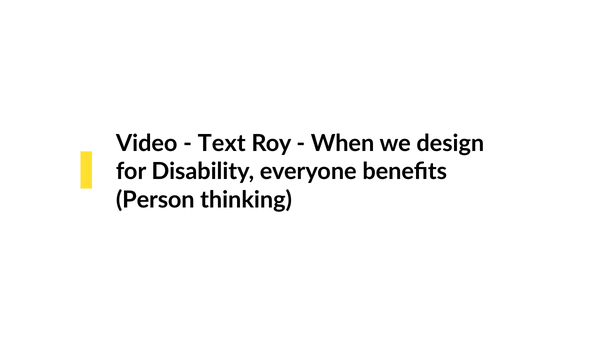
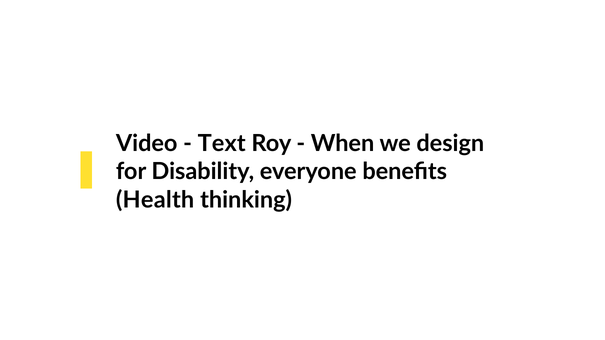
Person: Person -> Health (155, 200)
